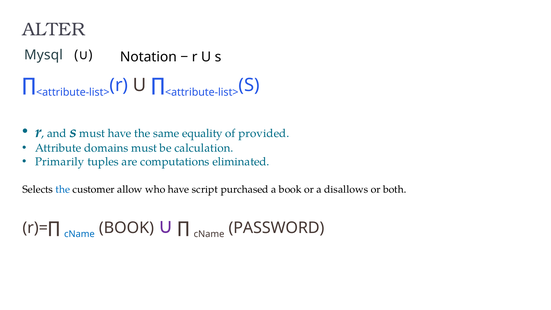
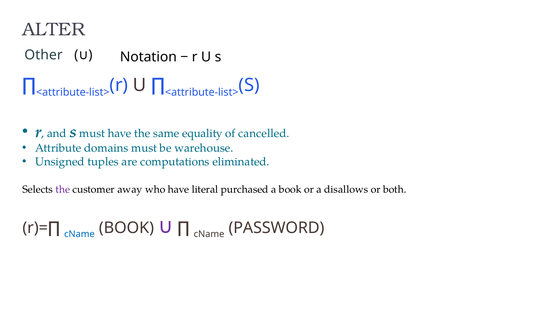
Mysql: Mysql -> Other (43, 55)
provided: provided -> cancelled (264, 133)
calculation: calculation -> warehouse (204, 148)
Primarily: Primarily -> Unsigned (60, 162)
the colour: blue -> purple (63, 190)
allow: allow -> away (130, 190)
script: script -> literal (205, 190)
